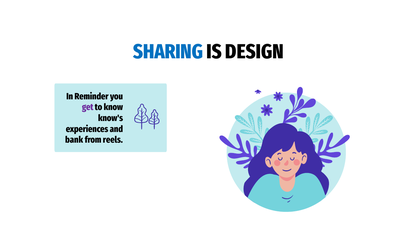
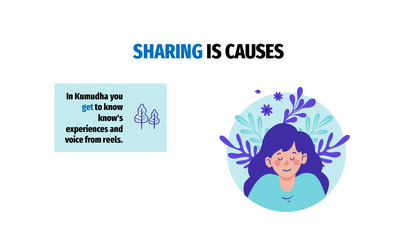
DESIGN: DESIGN -> CAUSES (255, 52)
Reminder: Reminder -> Kumudha (91, 96)
get colour: purple -> blue (88, 107)
bank: bank -> voice (74, 140)
